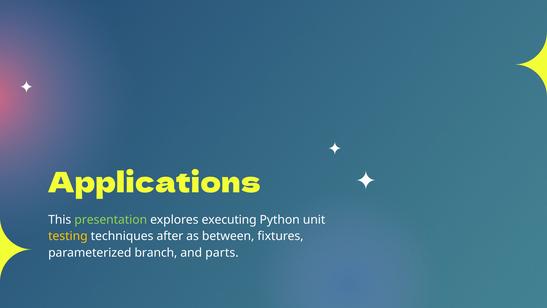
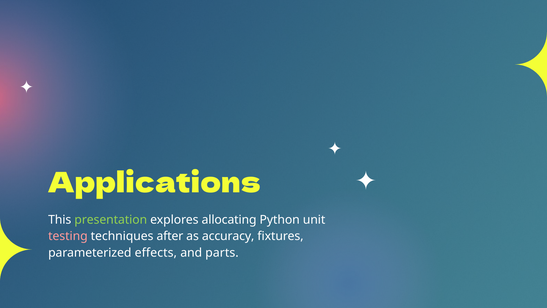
executing: executing -> allocating (229, 220)
testing colour: yellow -> pink (68, 236)
between: between -> accuracy (228, 236)
branch: branch -> effects (156, 253)
